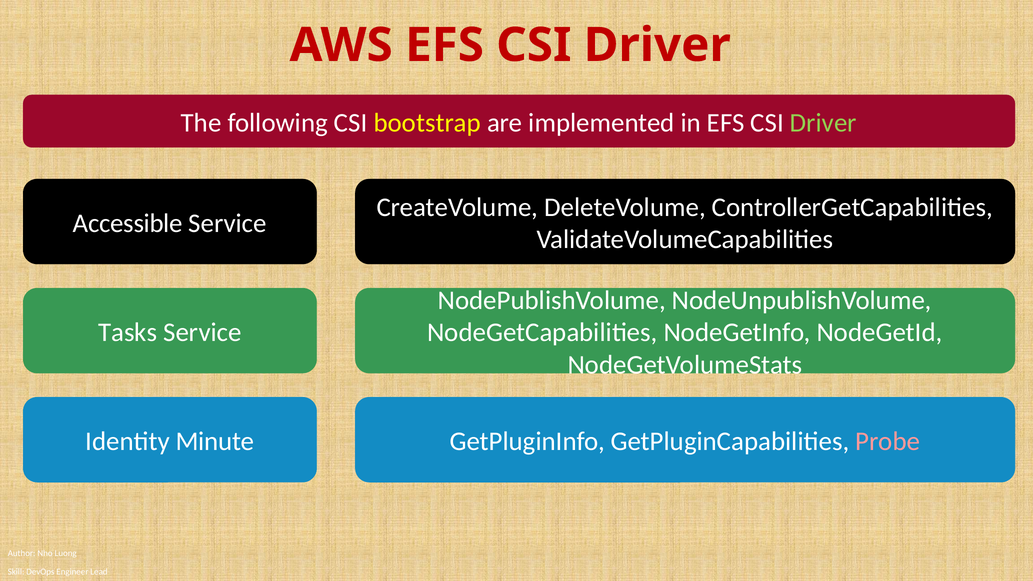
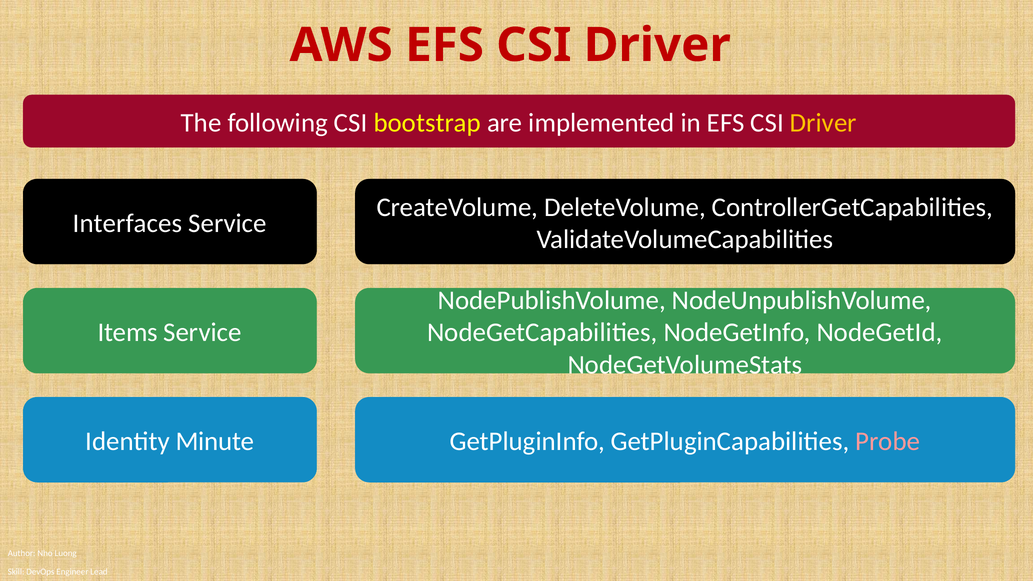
Driver colour: light green -> yellow (823, 123)
Accessible: Accessible -> Interfaces (128, 223)
Tasks: Tasks -> Items (128, 333)
